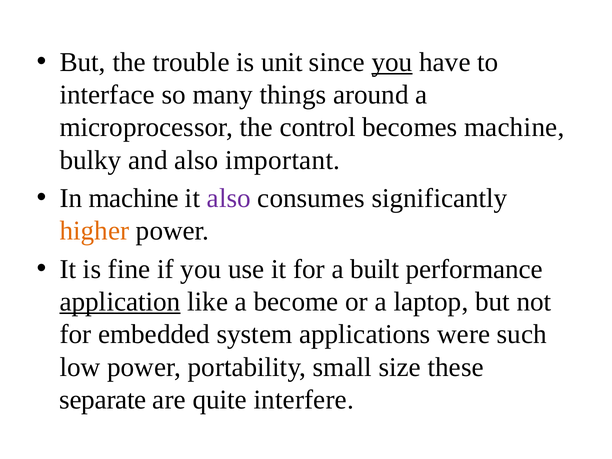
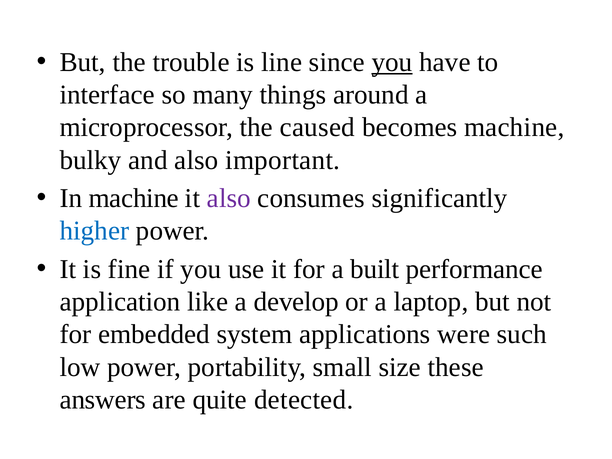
unit: unit -> line (282, 62)
control: control -> caused (317, 127)
higher colour: orange -> blue (94, 231)
application underline: present -> none (120, 302)
become: become -> develop (296, 302)
separate: separate -> answers (103, 400)
interfere: interfere -> detected (304, 400)
